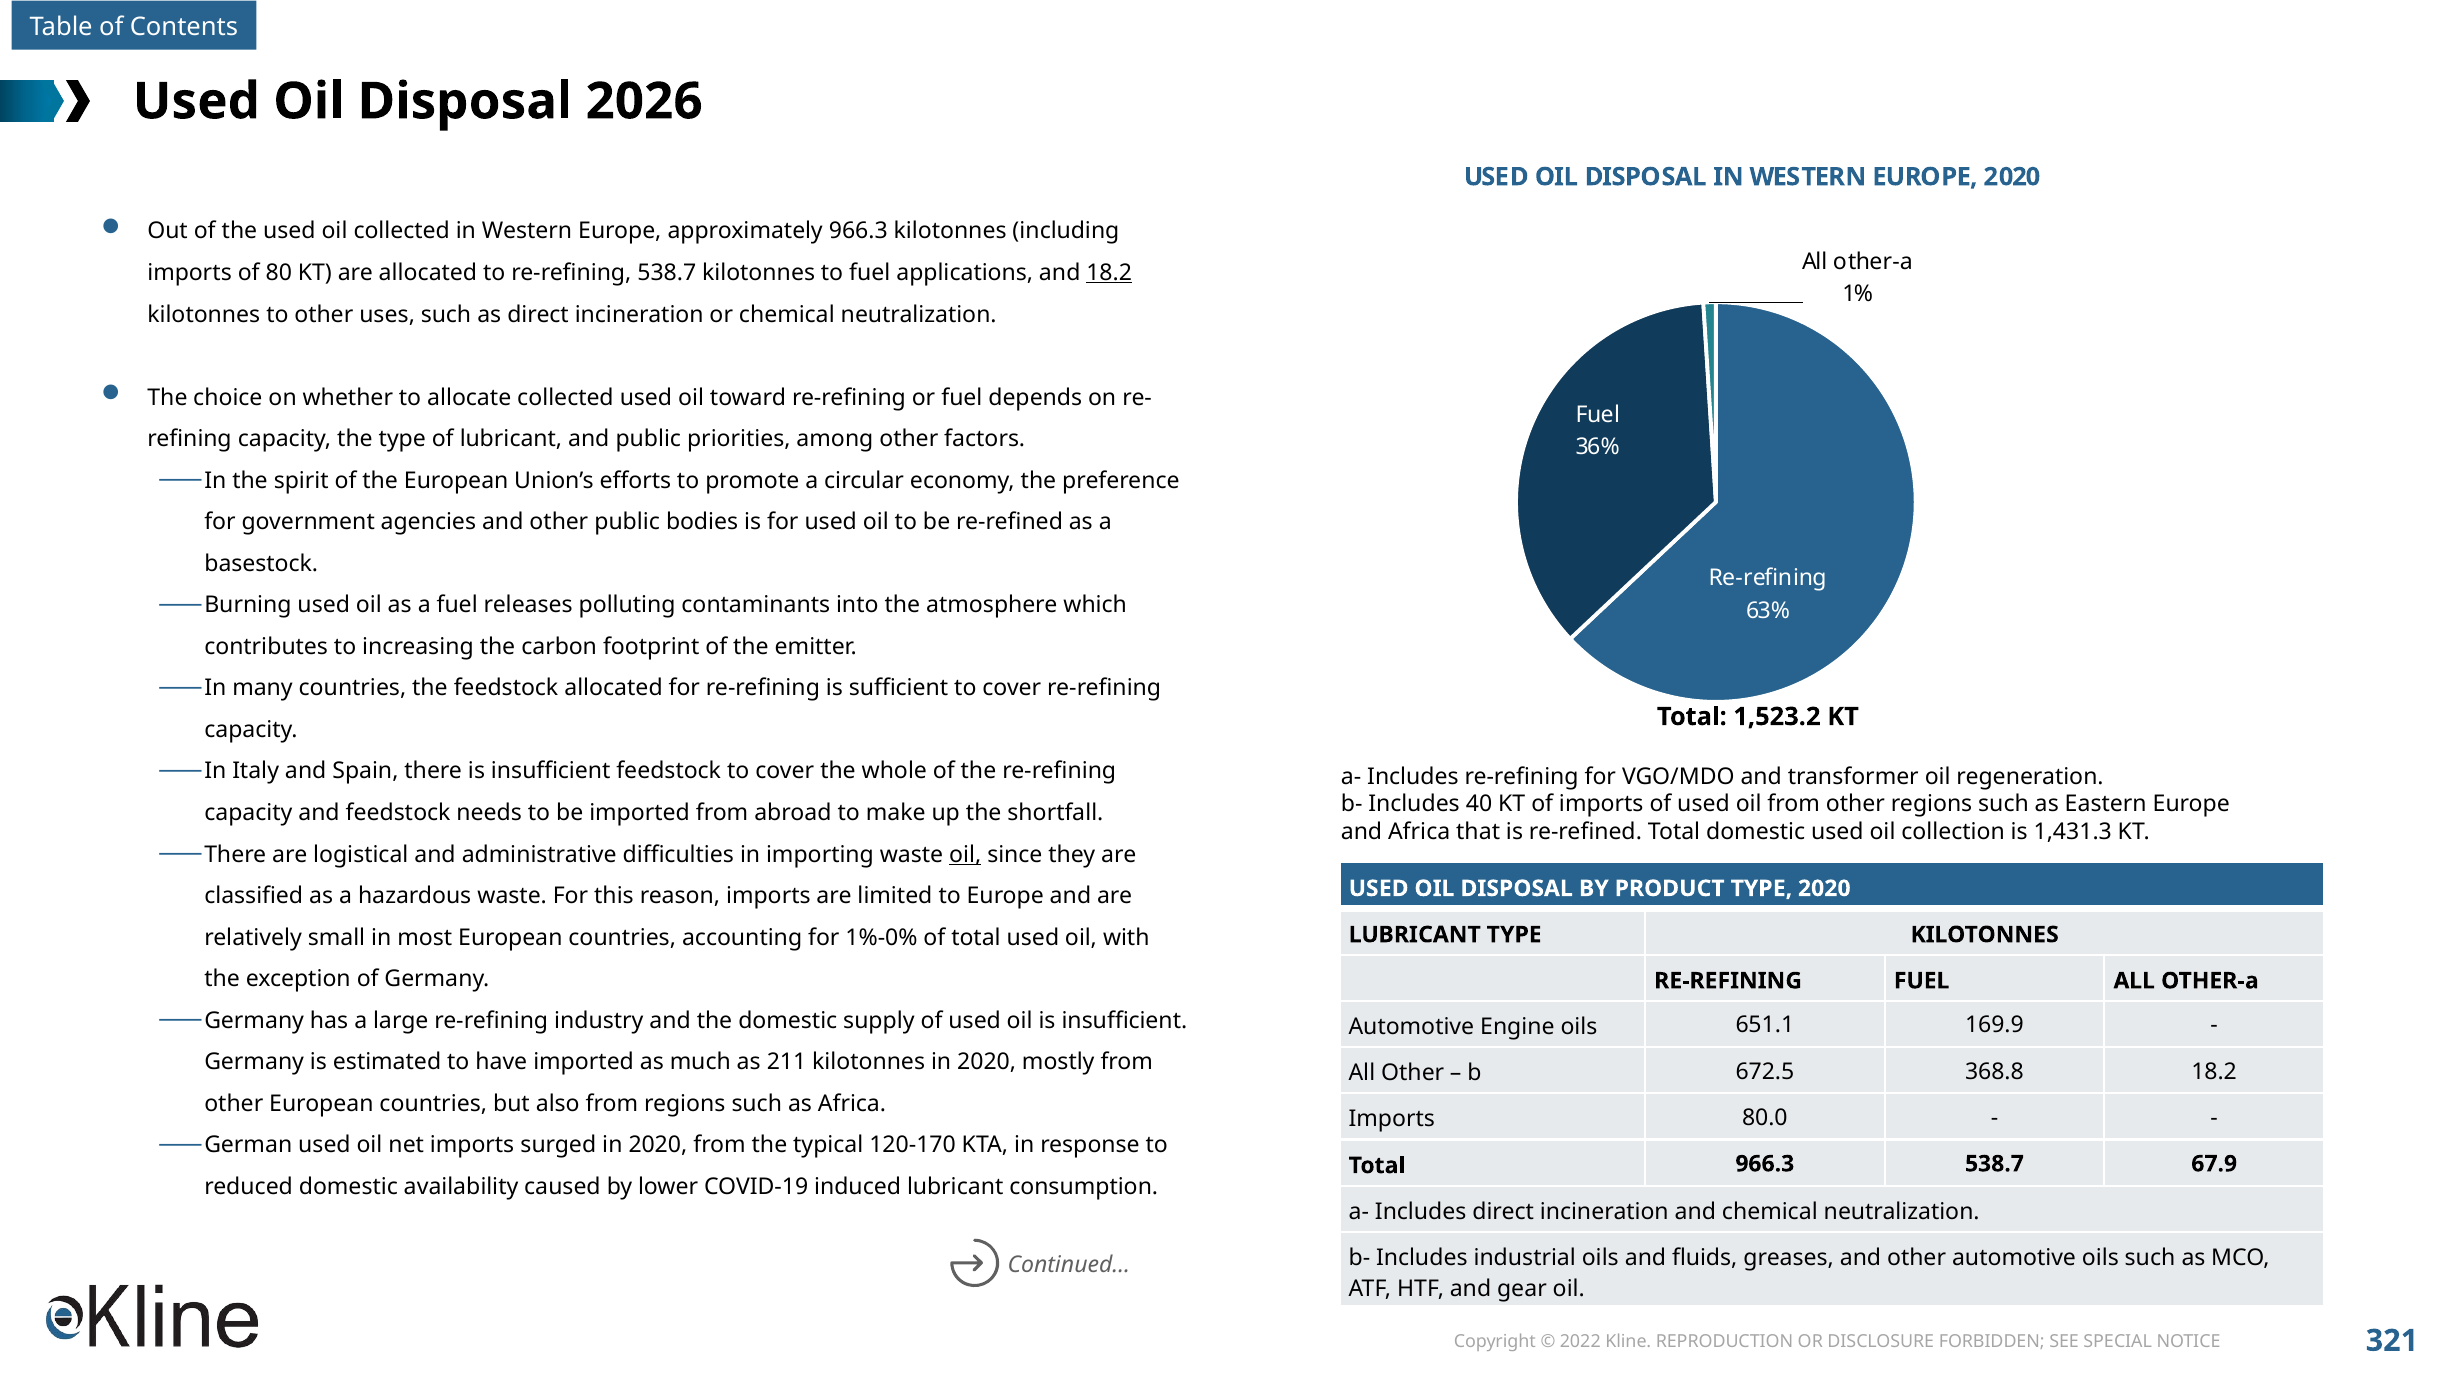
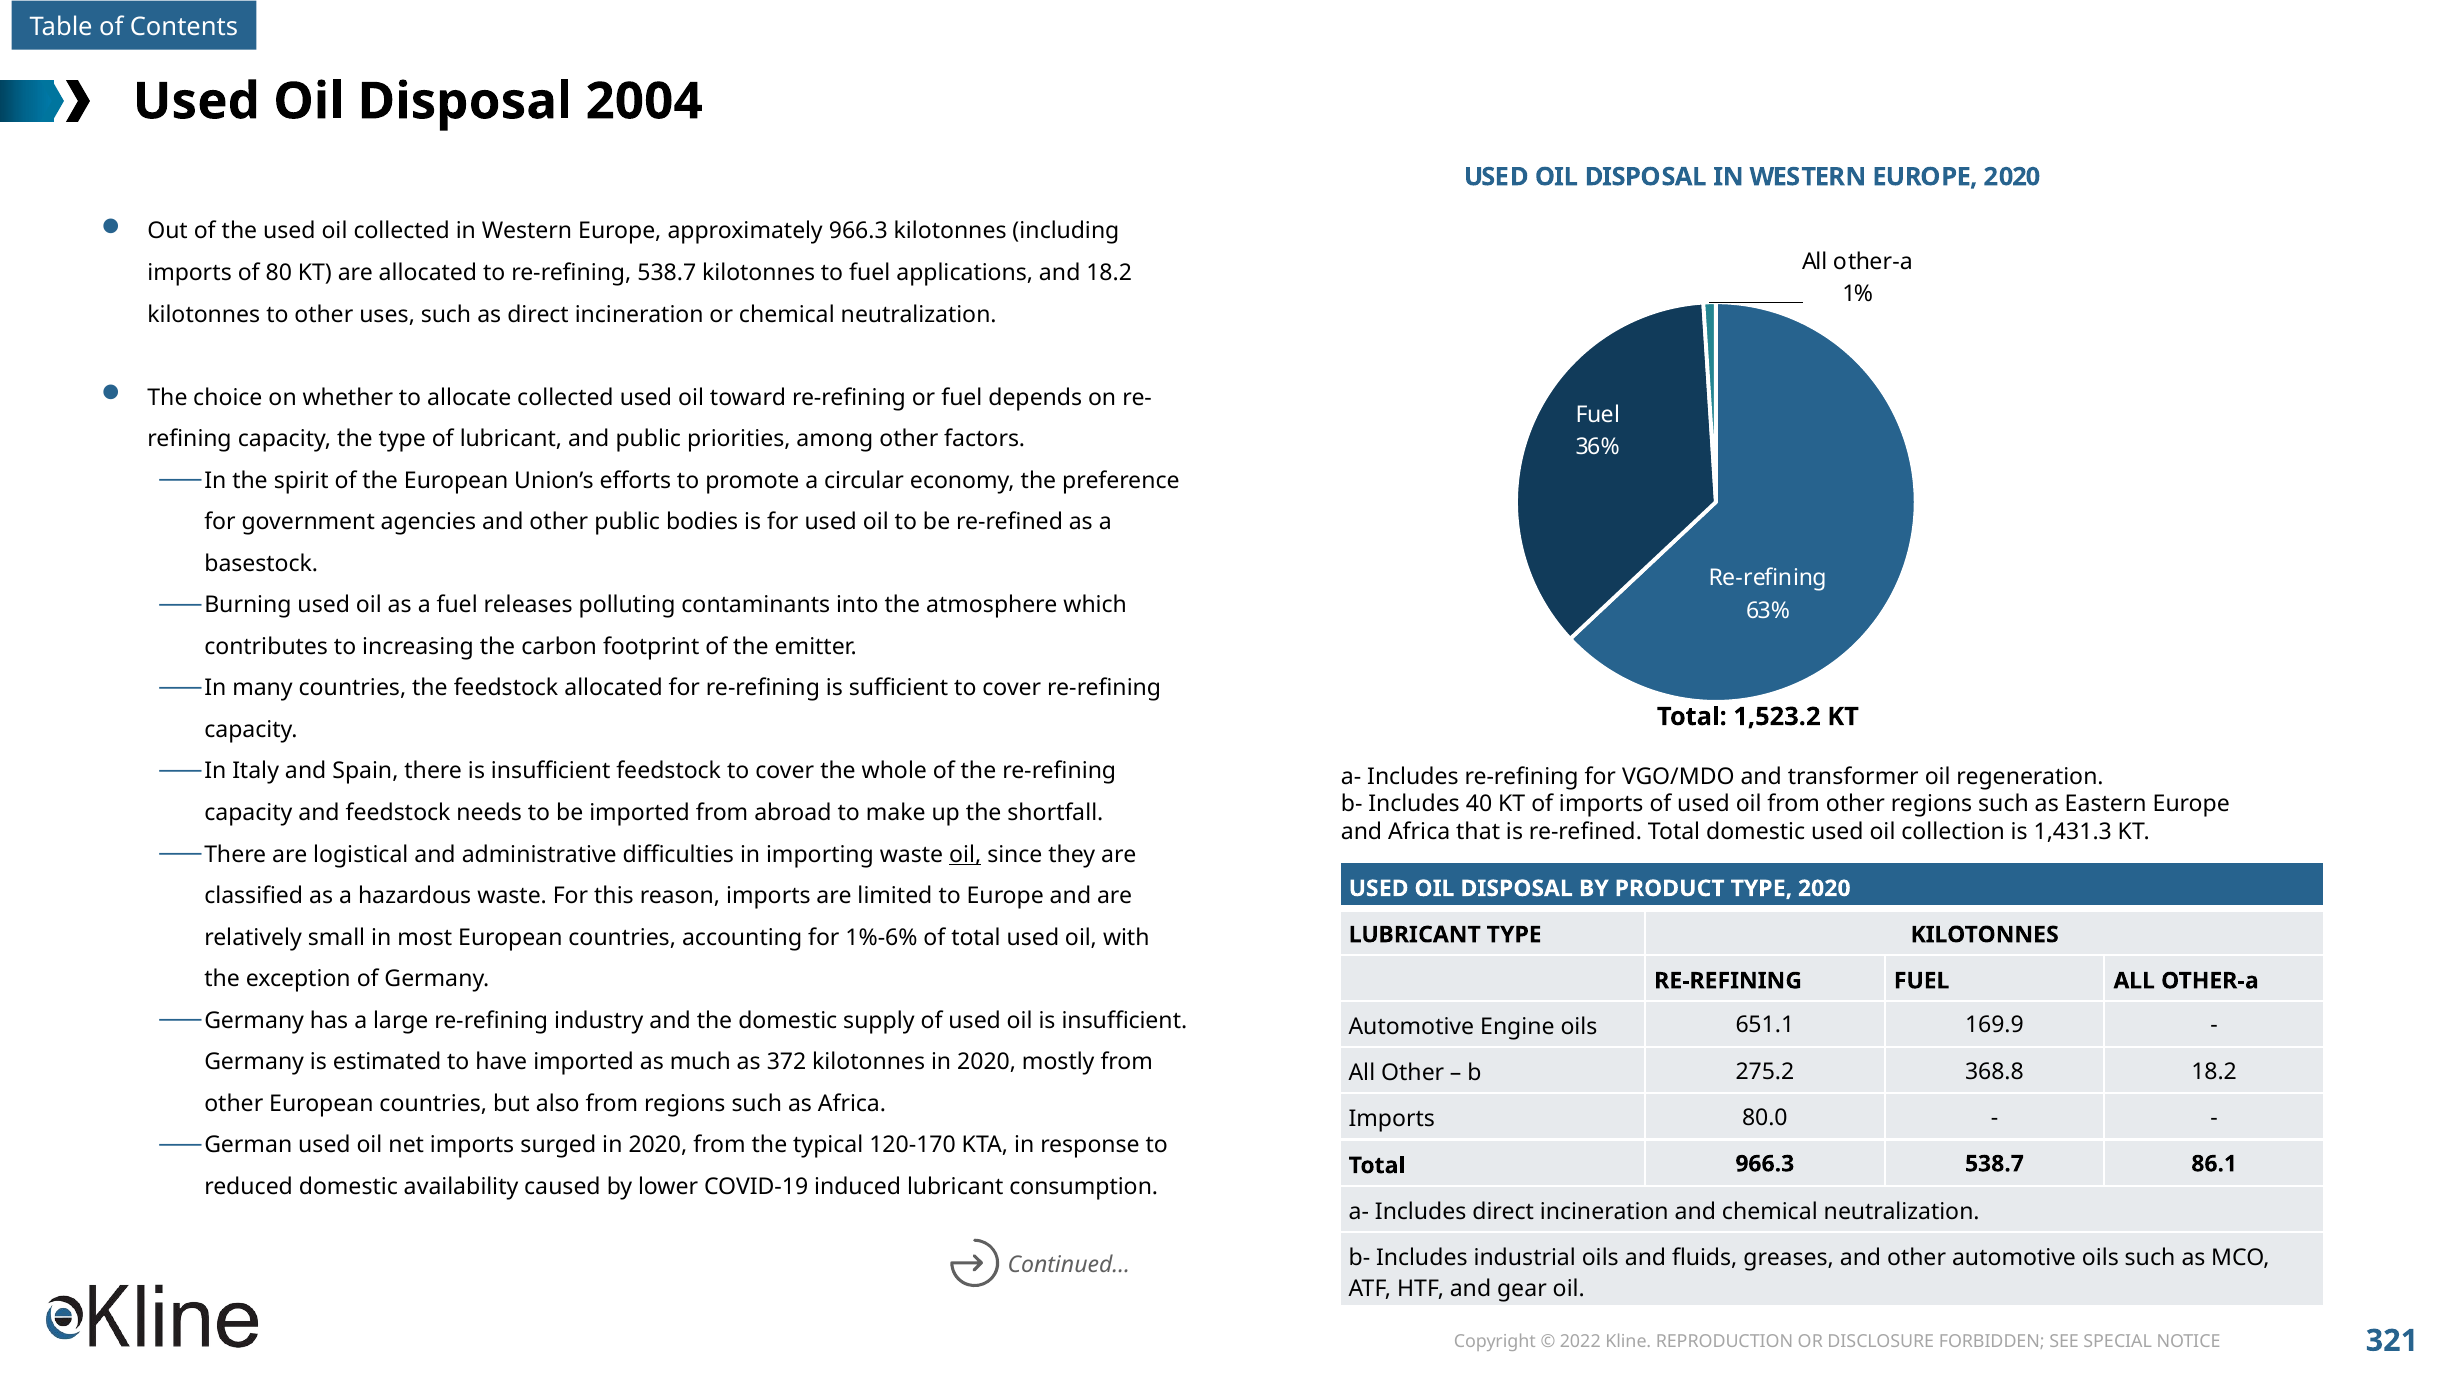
2026: 2026 -> 2004 (644, 101)
18.2 underline: present -> none (1109, 273)
1%-0%: 1%-0% -> 1%-6% (881, 937)
211: 211 -> 372 (787, 1062)
672.5: 672.5 -> 275.2 (1765, 1071)
67.9: 67.9 -> 86.1 (2214, 1164)
